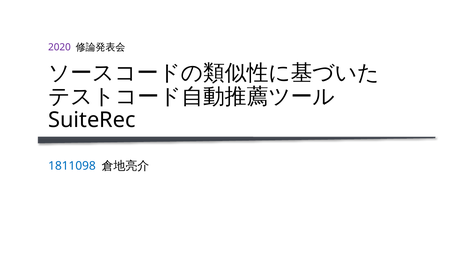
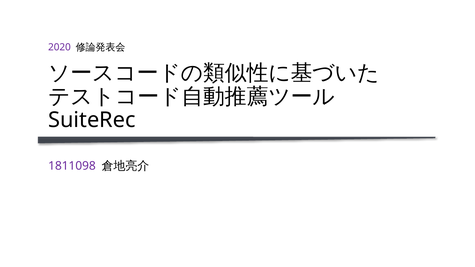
1811098 colour: blue -> purple (72, 166)
